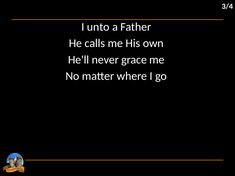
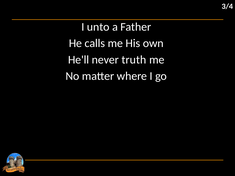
grace: grace -> truth (134, 60)
